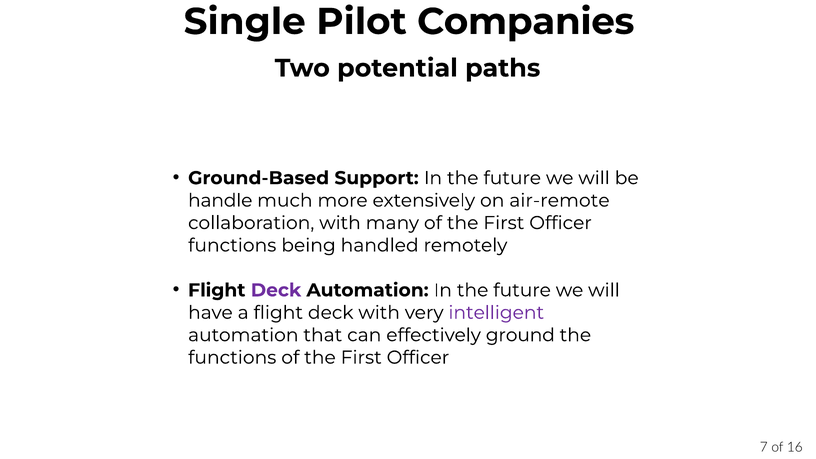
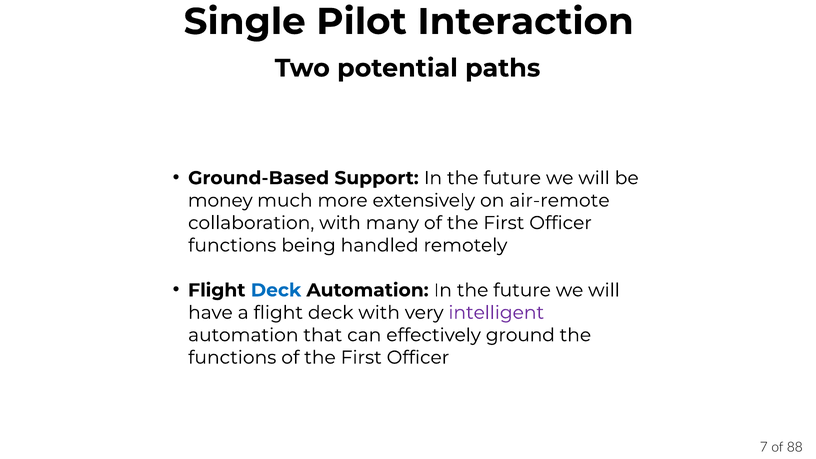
Companies: Companies -> Interaction (526, 22)
handle: handle -> money (220, 201)
Deck colour: purple -> blue (276, 290)
16: 16 -> 88 (795, 447)
